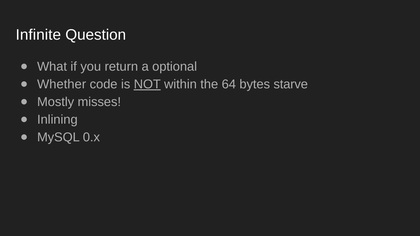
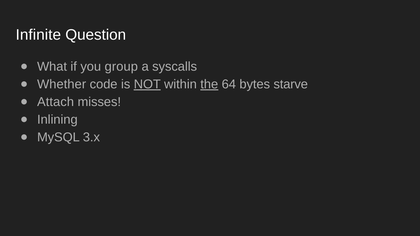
return: return -> group (121, 67)
optional: optional -> syscalls (175, 67)
the underline: none -> present (209, 84)
Mostly: Mostly -> Attach (56, 102)
0.x: 0.x -> 3.x (91, 137)
